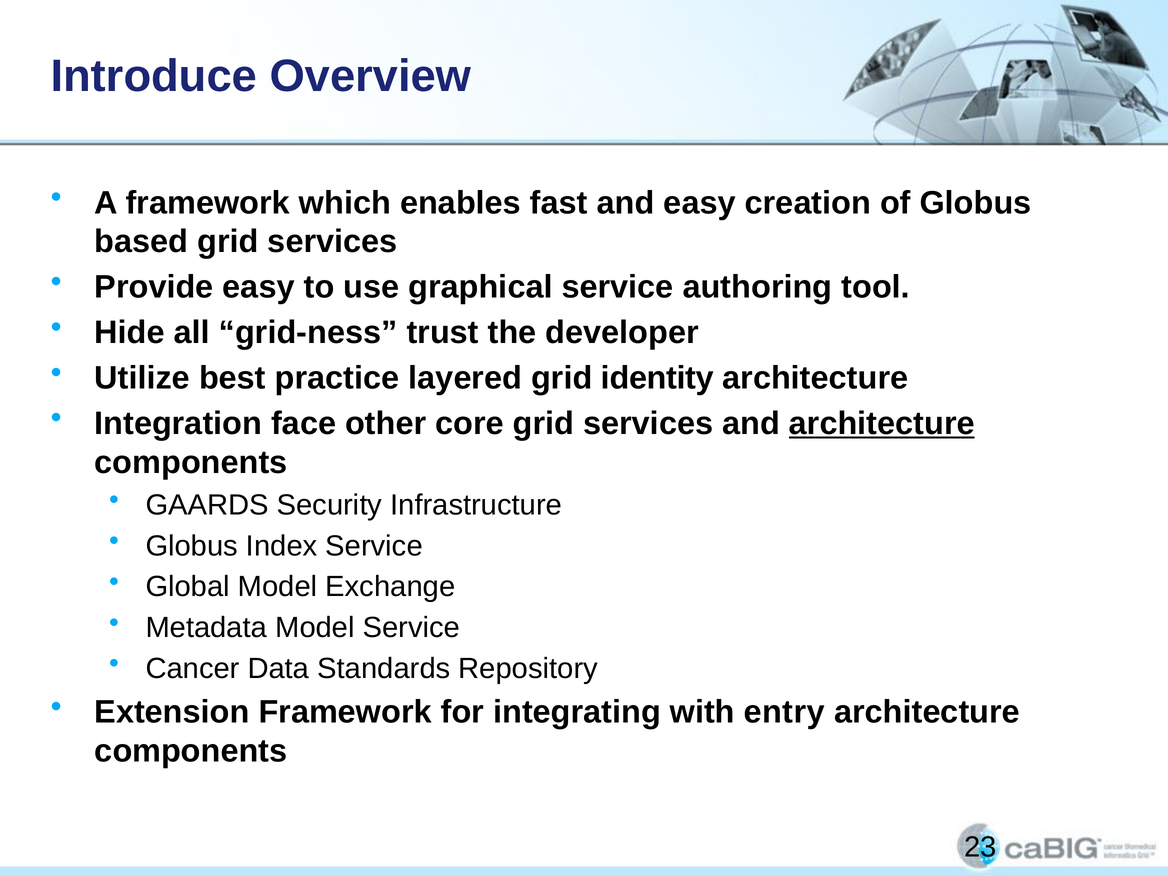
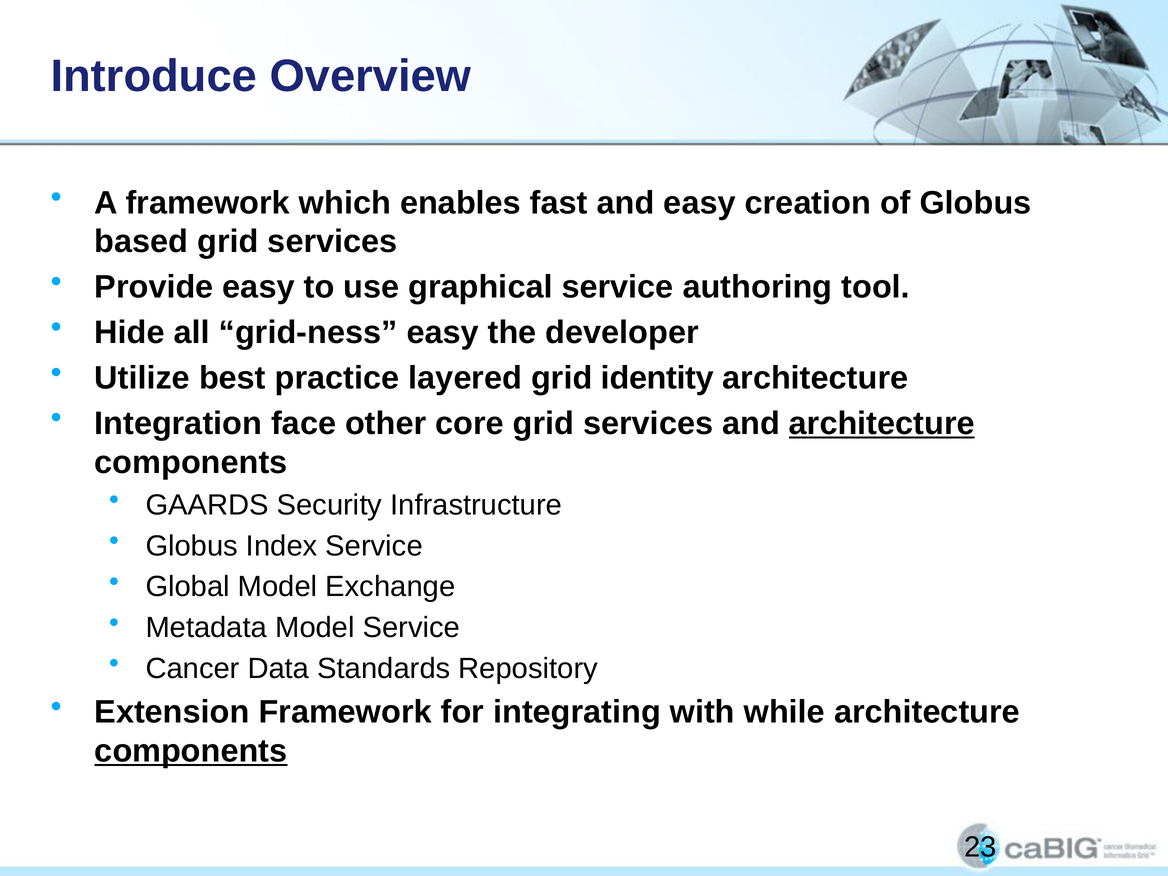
grid-ness trust: trust -> easy (443, 333)
entry: entry -> while (784, 712)
components underline: none -> present (191, 751)
